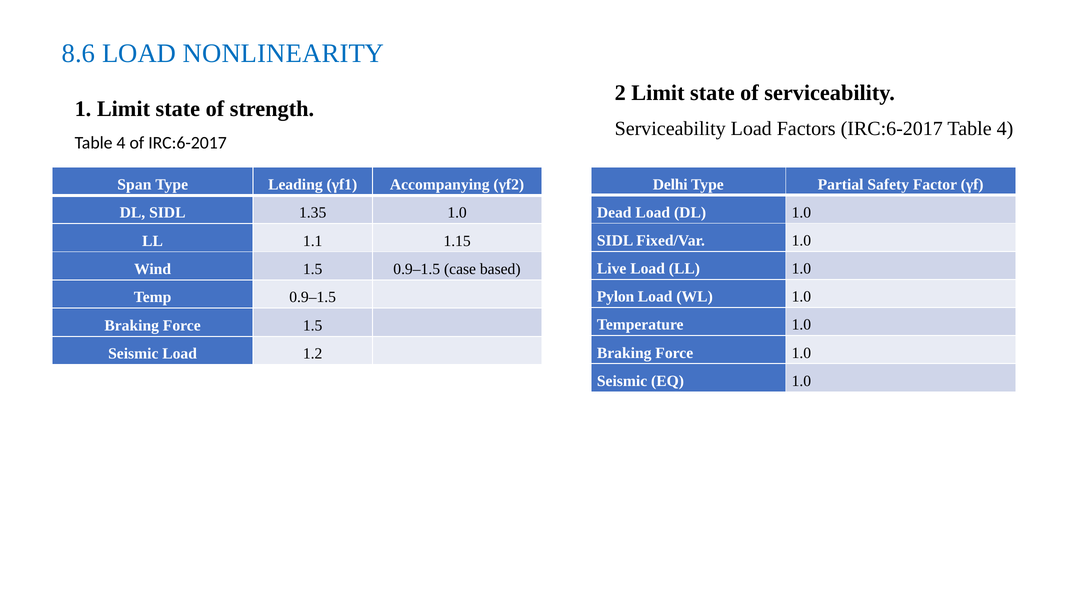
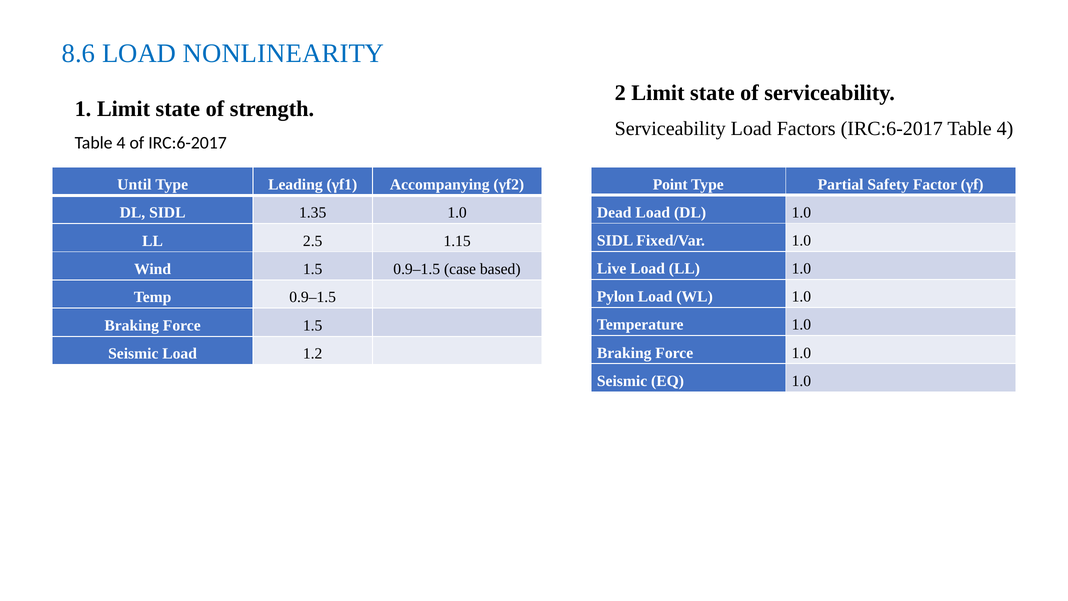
Span: Span -> Until (134, 184)
Delhi: Delhi -> Point (670, 184)
1.1: 1.1 -> 2.5 (313, 241)
